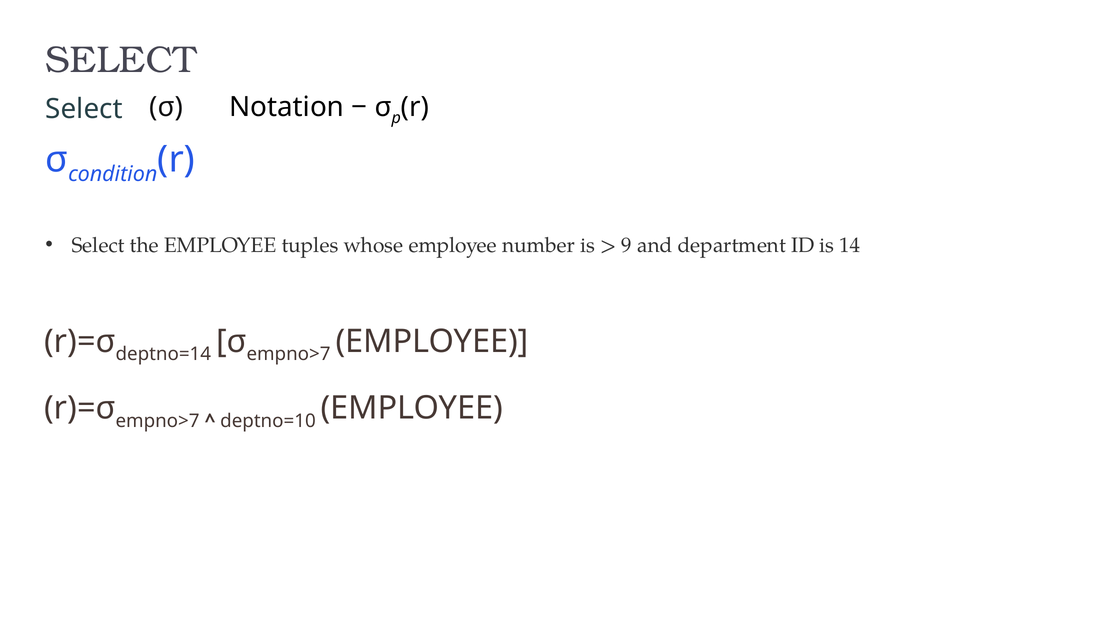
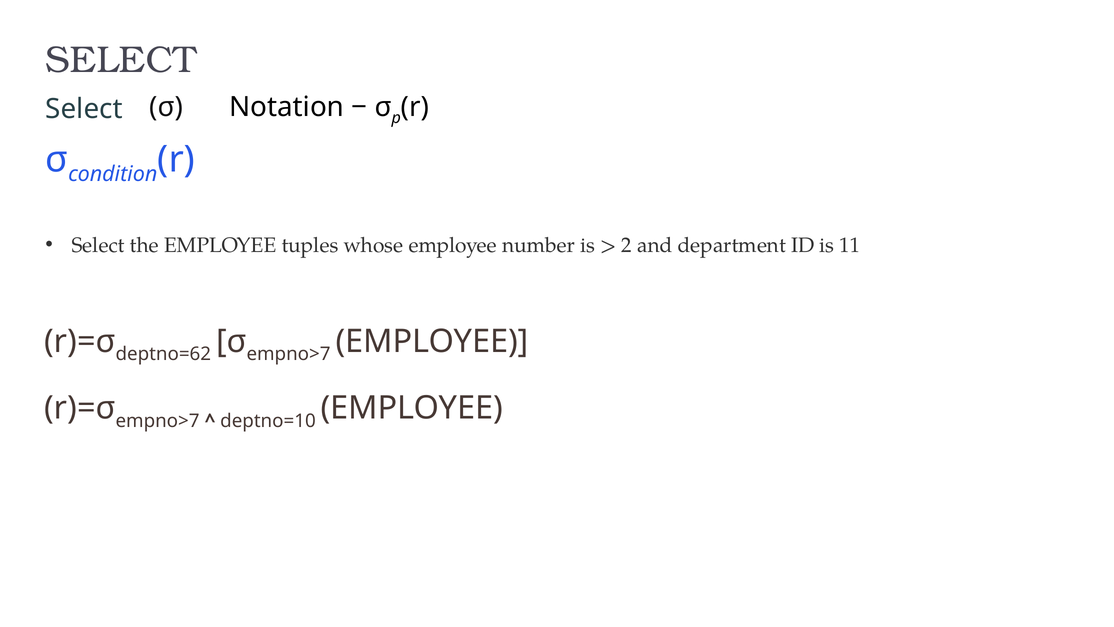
9: 9 -> 2 (627, 245)
14: 14 -> 11 (850, 245)
deptno=14: deptno=14 -> deptno=62 (163, 354)
